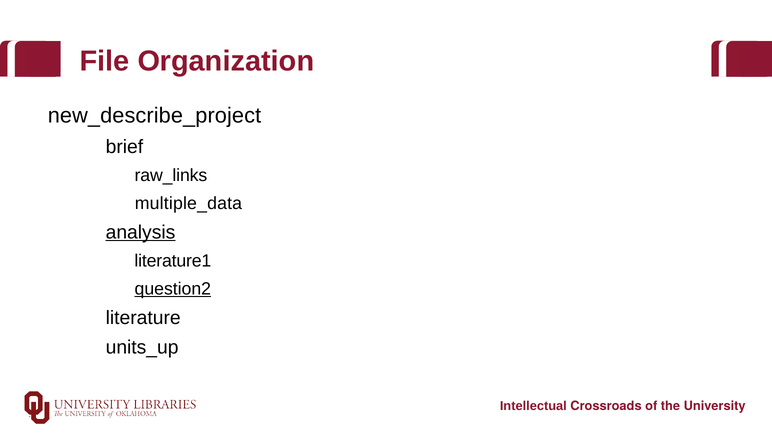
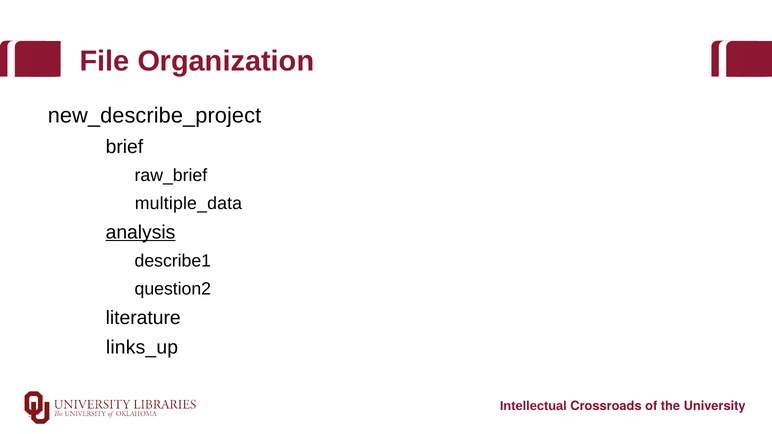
raw_links: raw_links -> raw_brief (171, 176)
literature1: literature1 -> describe1 (173, 261)
question2 underline: present -> none (173, 289)
units_up: units_up -> links_up (142, 348)
